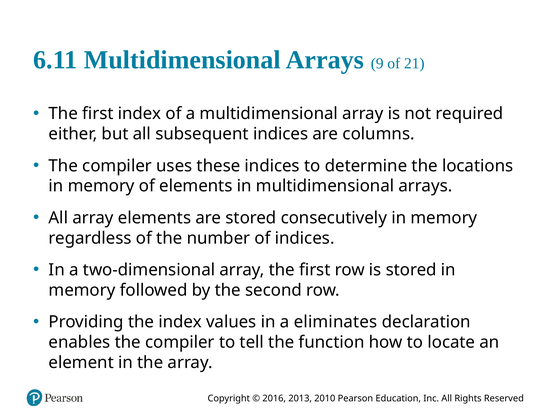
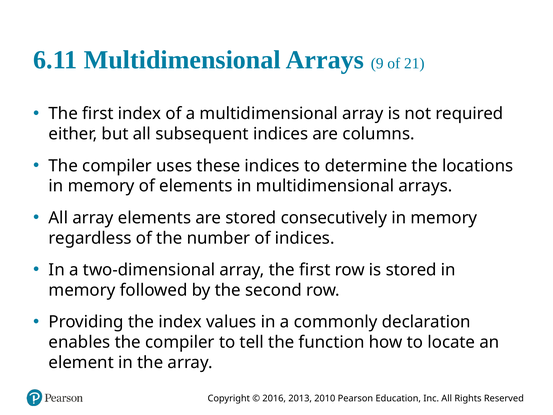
eliminates: eliminates -> commonly (336, 322)
